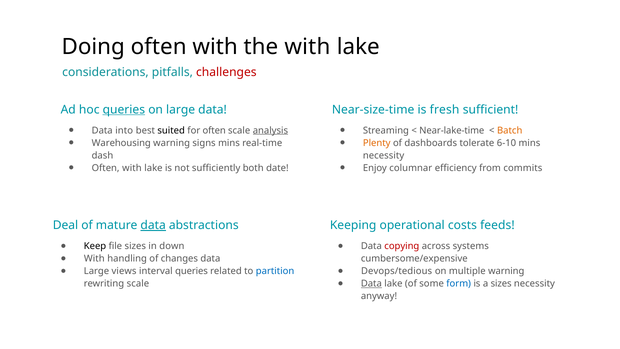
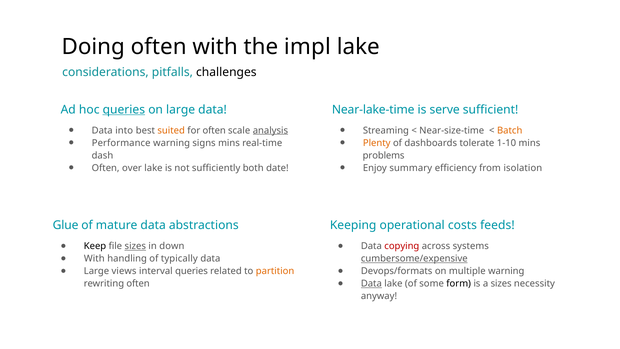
the with: with -> impl (307, 47)
challenges colour: red -> black (226, 72)
Near-size-time: Near-size-time -> Near-lake-time (373, 110)
fresh: fresh -> serve (445, 110)
suited colour: black -> orange (171, 130)
Near-lake-time: Near-lake-time -> Near-size-time (452, 130)
Warehousing: Warehousing -> Performance (121, 143)
6-10: 6-10 -> 1-10 (506, 143)
necessity: necessity -> problems (384, 155)
with: with -> over (132, 168)
columnar: columnar -> summary (411, 168)
commits: commits -> isolation (523, 168)
Deal: Deal -> Glue (66, 225)
data underline: present -> none (153, 225)
sizes underline: none -> present (135, 246)
changes: changes -> typically (179, 258)
cumbersome/expensive underline: none -> present (414, 258)
partition colour: blue -> orange (275, 271)
Devops/tedious: Devops/tedious -> Devops/formats (397, 271)
form colour: blue -> black (459, 283)
rewriting scale: scale -> often (138, 283)
